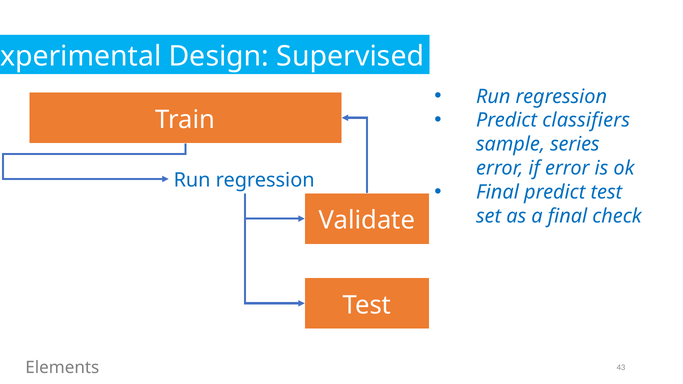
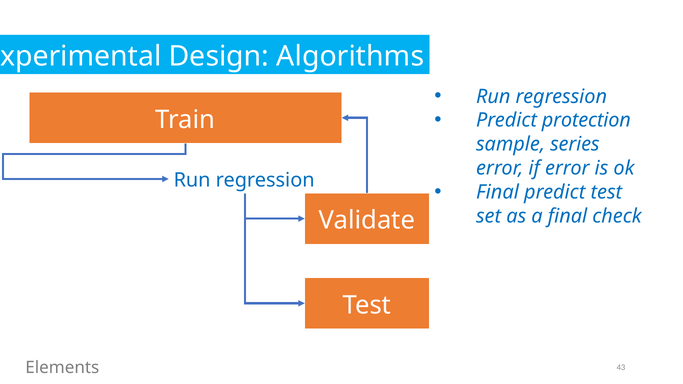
Supervised: Supervised -> Algorithms (350, 56)
classifiers: classifiers -> protection (586, 120)
